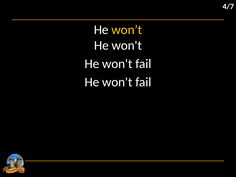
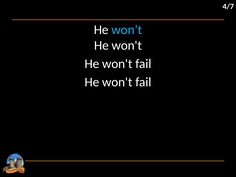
won’t colour: yellow -> light blue (127, 30)
